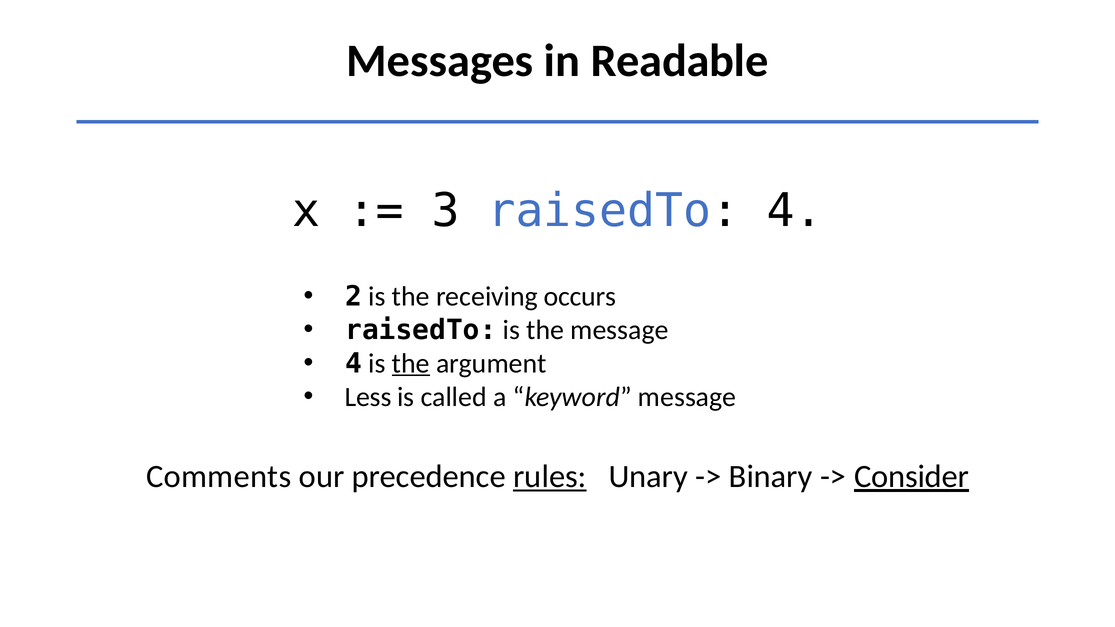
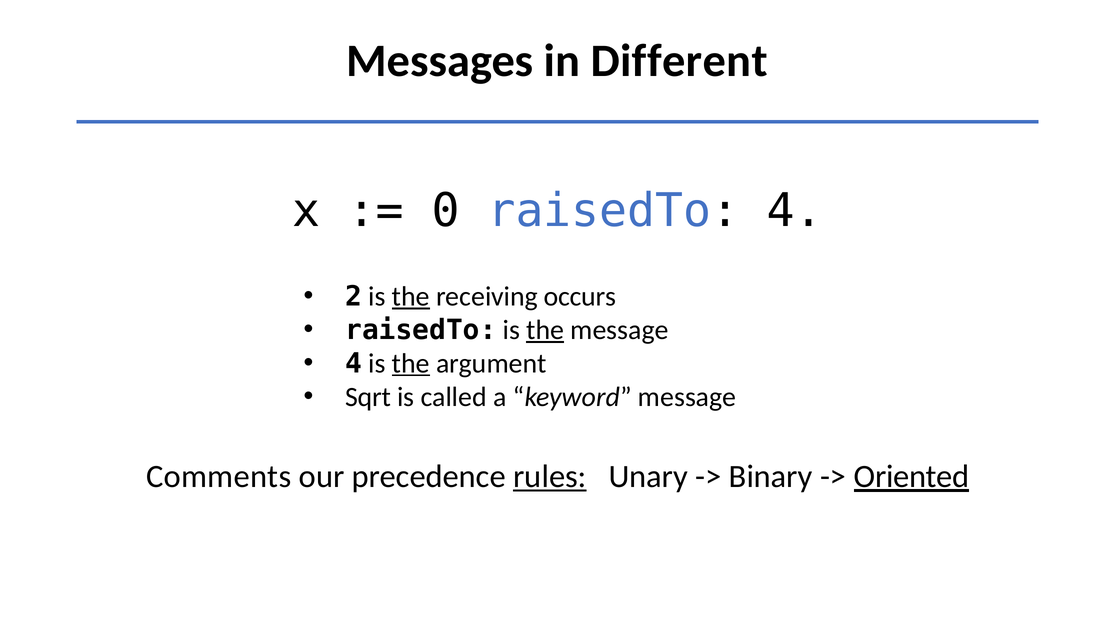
Readable: Readable -> Different (679, 61)
3: 3 -> 0 (446, 211)
the underline: none -> present (411, 297)
the underline: none -> present (545, 330)
Less: Less -> Sqrt (368, 397)
Consider: Consider -> Oriented (912, 477)
